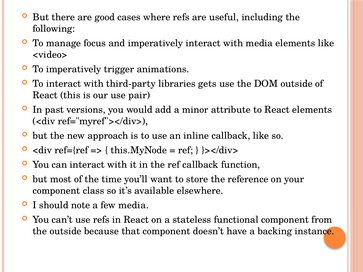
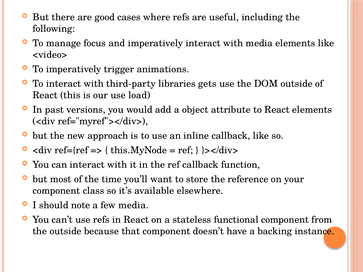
pair: pair -> load (139, 95)
minor: minor -> object (195, 110)
